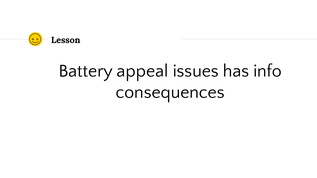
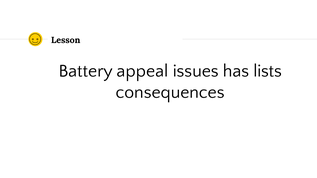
info: info -> lists (268, 71)
